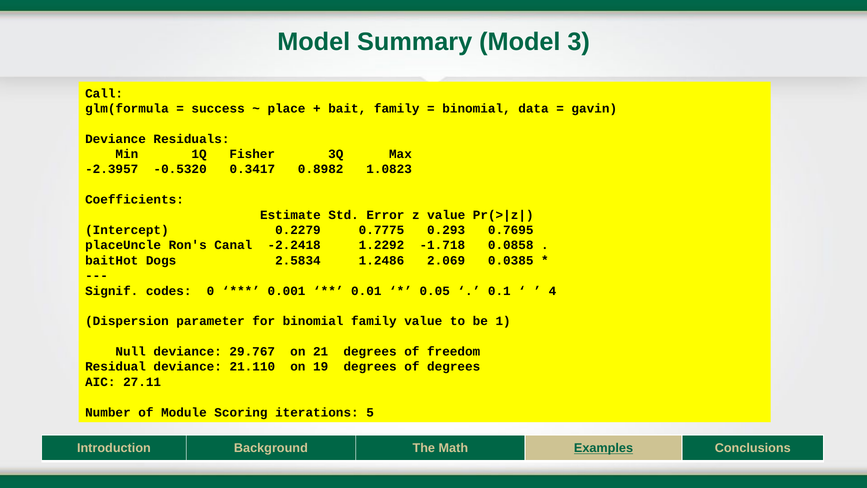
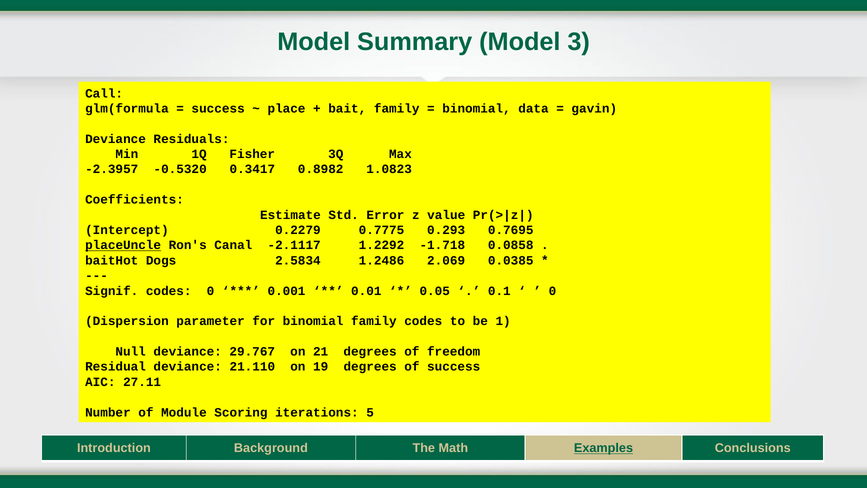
placeUncle underline: none -> present (123, 245)
-2.2418: -2.2418 -> -2.1117 (294, 245)
4: 4 -> 0 (552, 291)
family value: value -> codes (423, 321)
of degrees: degrees -> success (454, 367)
